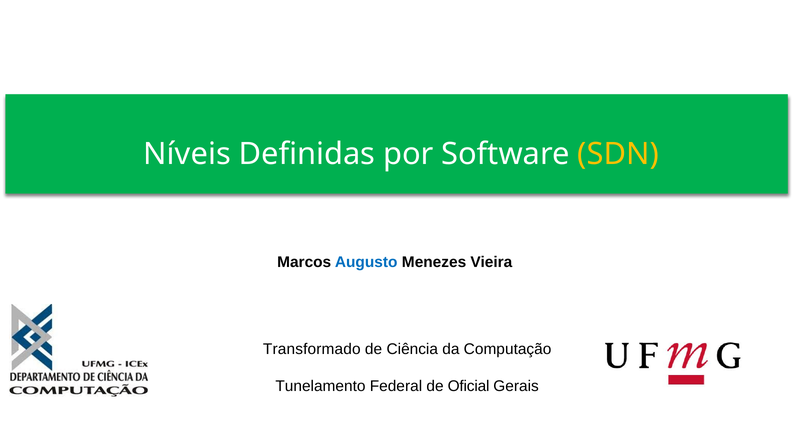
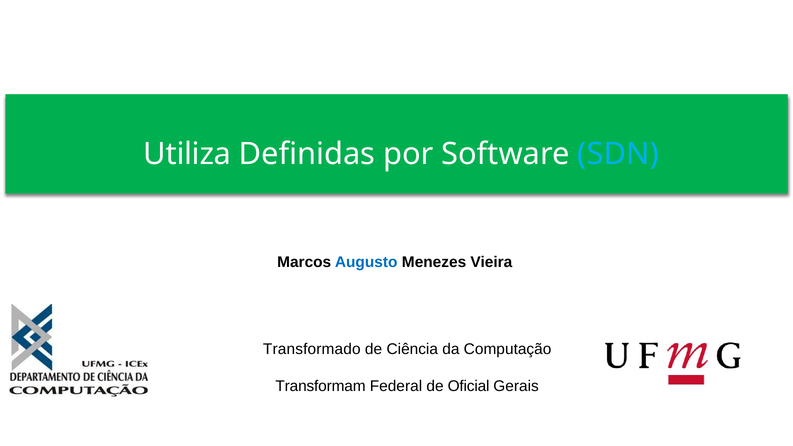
Níveis: Níveis -> Utiliza (187, 154)
SDN colour: yellow -> light blue (618, 154)
Tunelamento: Tunelamento -> Transformam (321, 386)
